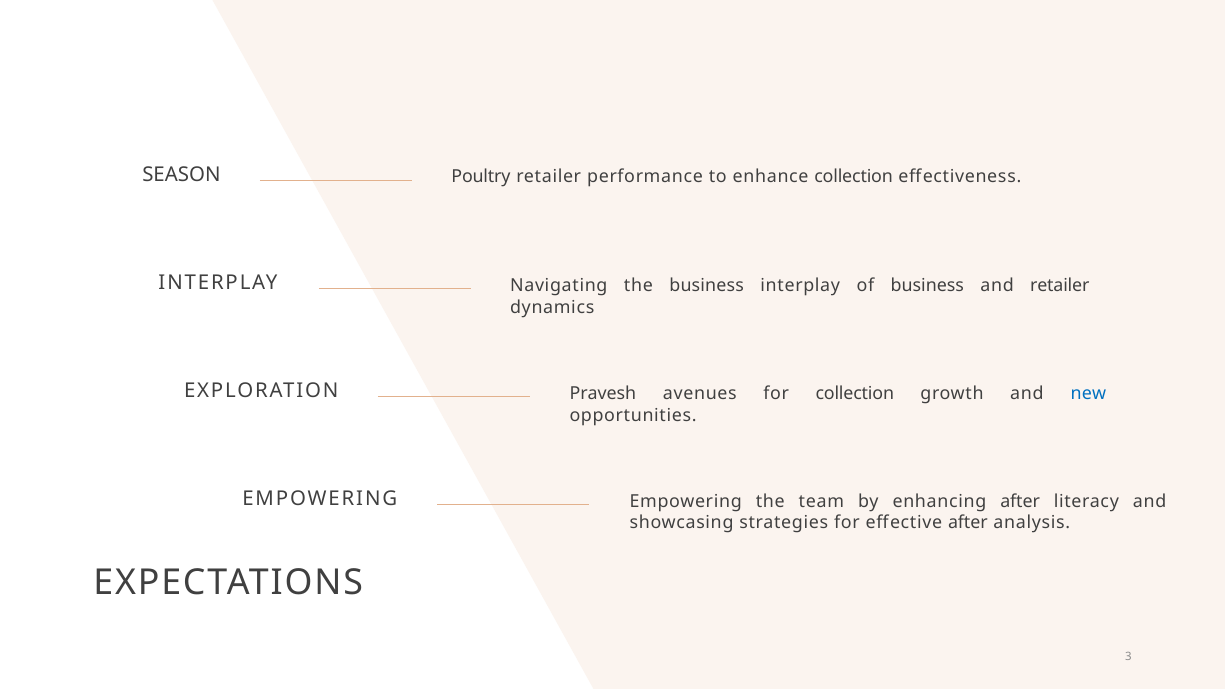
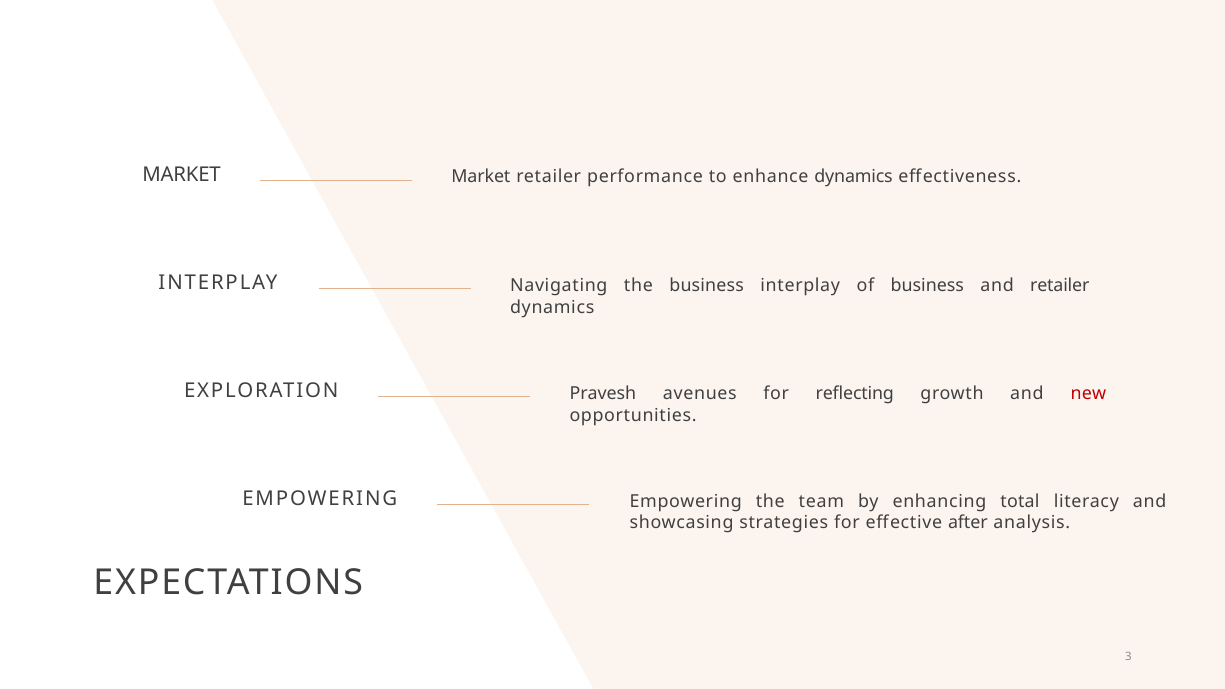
SEASON: SEASON -> MARKET (182, 175)
Poultry: Poultry -> Market (481, 177)
enhance collection: collection -> dynamics (854, 177)
for collection: collection -> reflecting (855, 394)
new colour: blue -> red (1088, 394)
enhancing after: after -> total (1020, 501)
